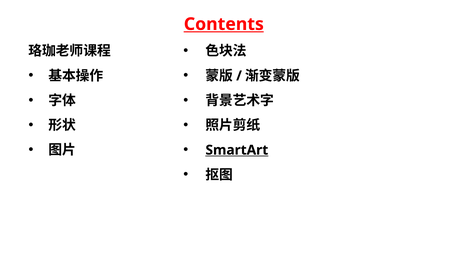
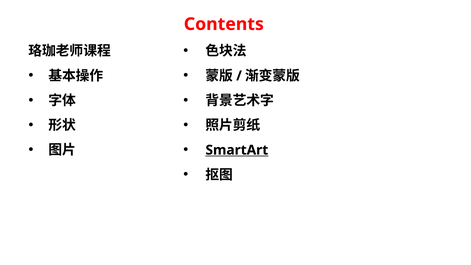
Contents underline: present -> none (224, 24)
